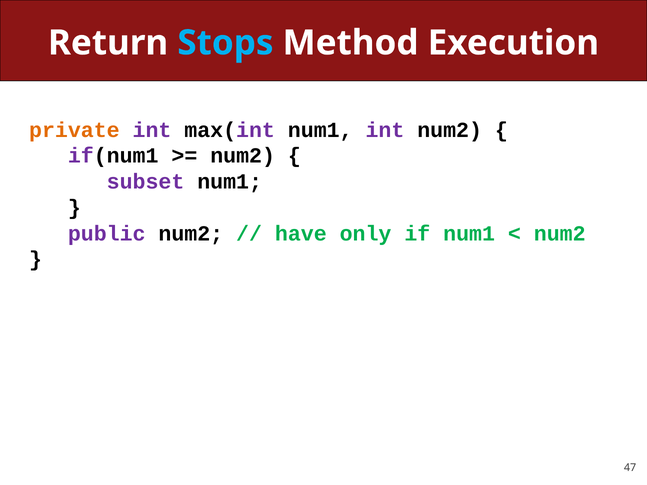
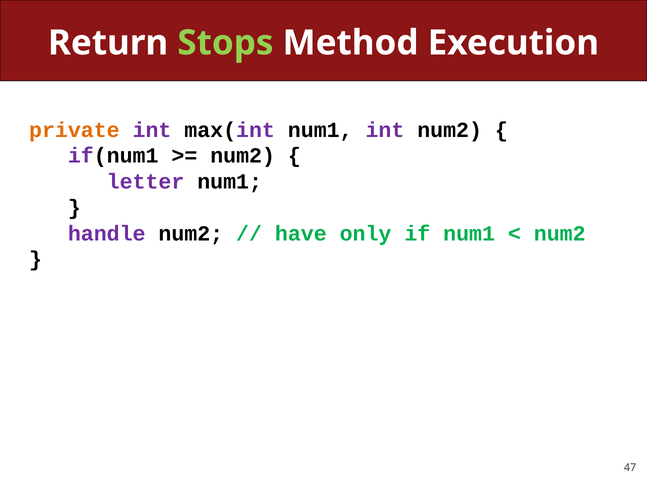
Stops colour: light blue -> light green (225, 43)
subset: subset -> letter (146, 182)
public: public -> handle (107, 234)
